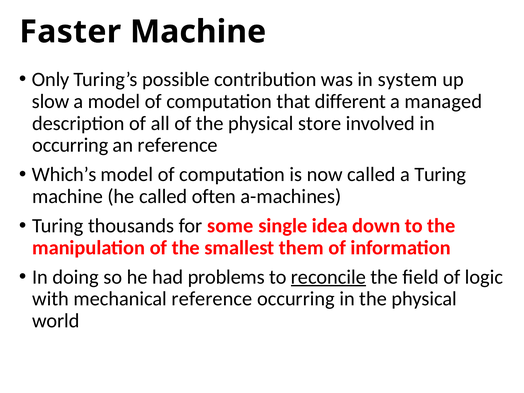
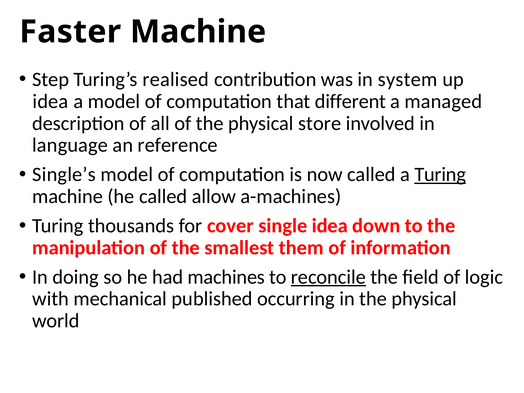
Only: Only -> Step (51, 79)
possible: possible -> realised (176, 79)
slow: slow -> idea (50, 101)
occurring: occurring -> language (70, 145)
Which’s: Which’s -> Single’s (64, 175)
Turing underline: none -> present (440, 175)
often: often -> allow (214, 196)
some: some -> cover (230, 226)
problems: problems -> machines (226, 277)
mechanical reference: reference -> published (212, 299)
